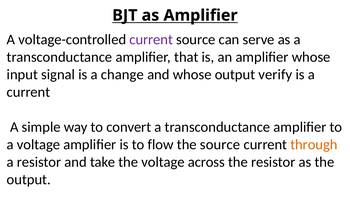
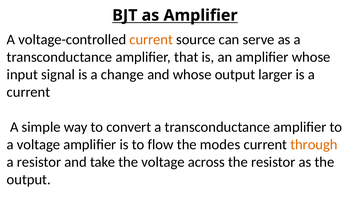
current colour: purple -> orange (151, 40)
verify: verify -> larger (275, 74)
the source: source -> modes (220, 144)
